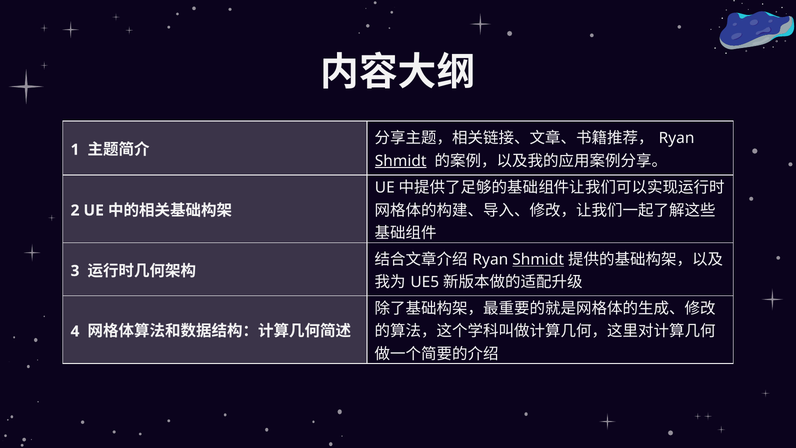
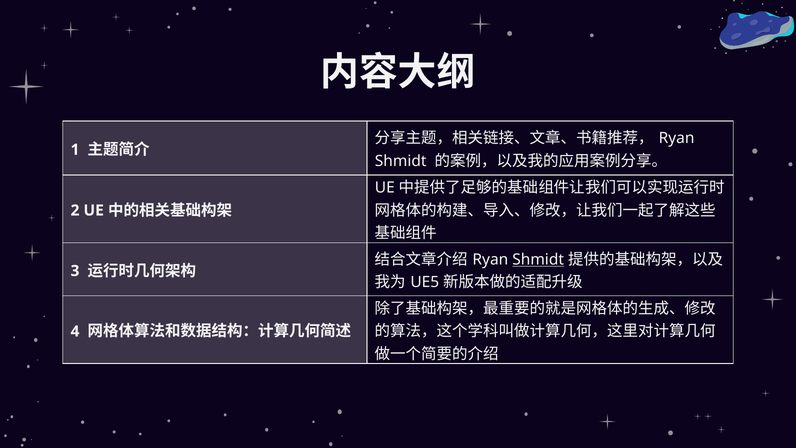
Shmidt underline: present -> none (401, 161)
